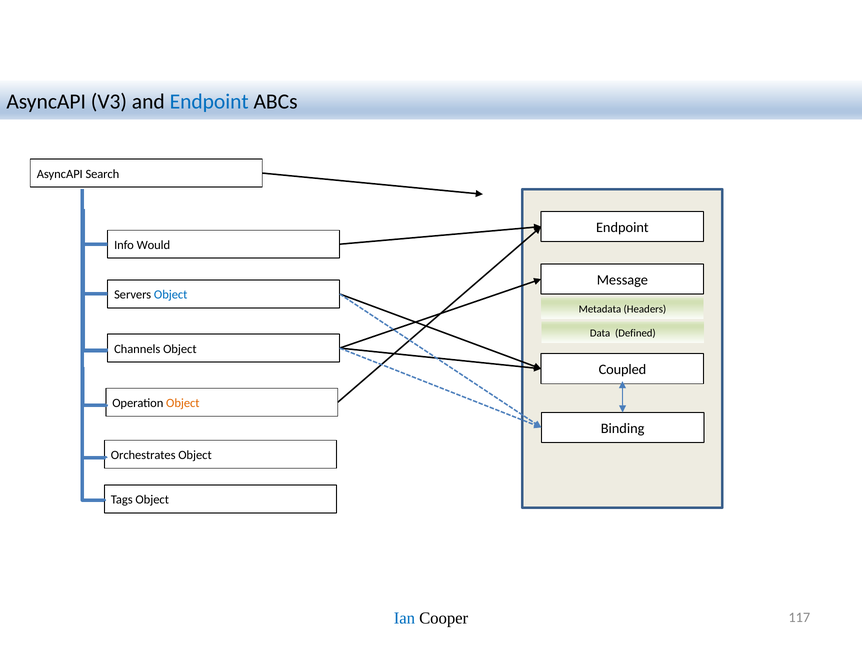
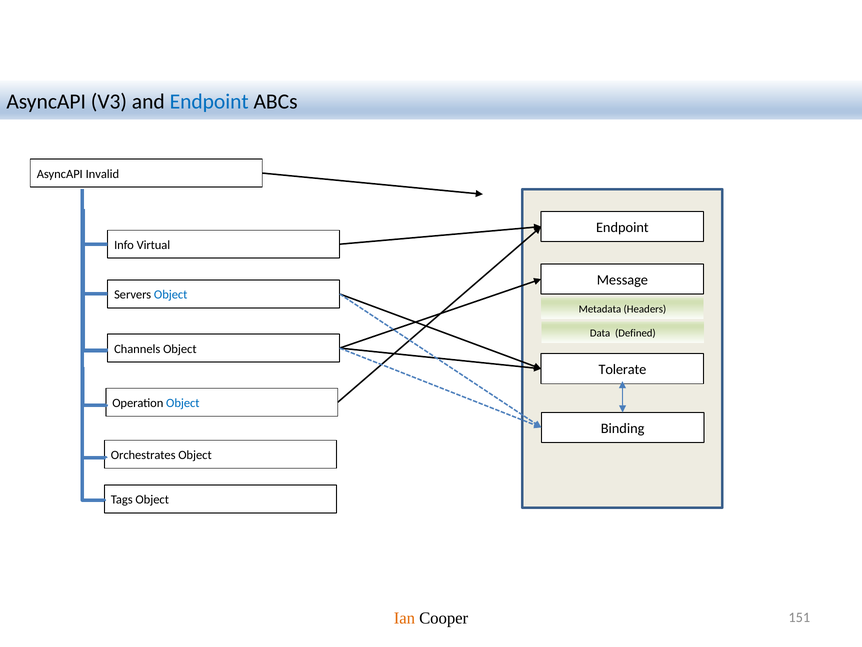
Search: Search -> Invalid (102, 174)
Would: Would -> Virtual (153, 245)
Coupled: Coupled -> Tolerate (622, 369)
Object colour: orange -> blue (183, 403)
Ian colour: blue -> orange (404, 618)
117: 117 -> 151 (799, 617)
